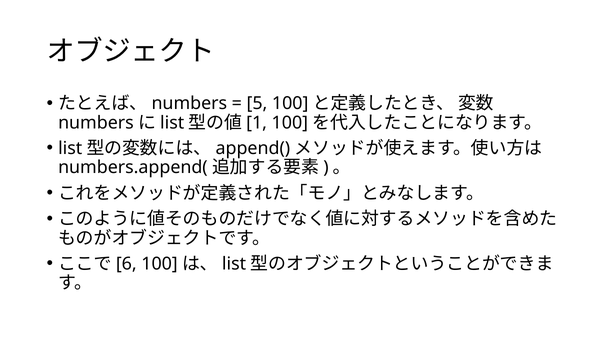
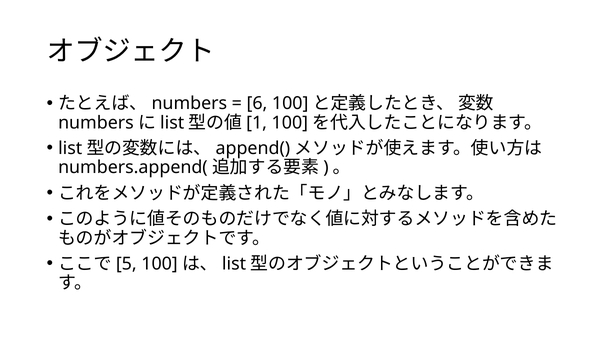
5: 5 -> 6 (257, 103)
6: 6 -> 5 (126, 264)
